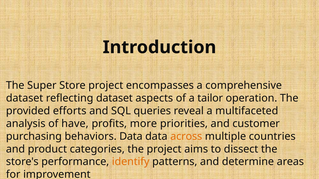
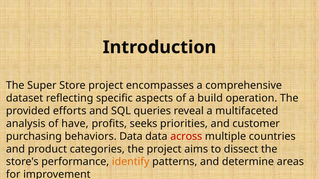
reflecting dataset: dataset -> specific (114, 98)
tailor: tailor -> build (210, 98)
more: more -> seeks (144, 124)
across colour: orange -> red (186, 137)
